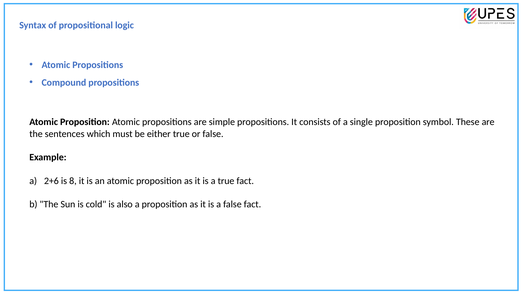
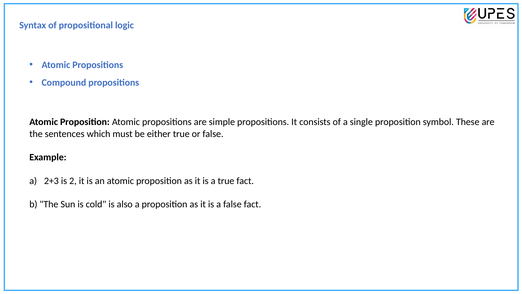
2+6: 2+6 -> 2+3 (51, 181)
8: 8 -> 2 (73, 181)
